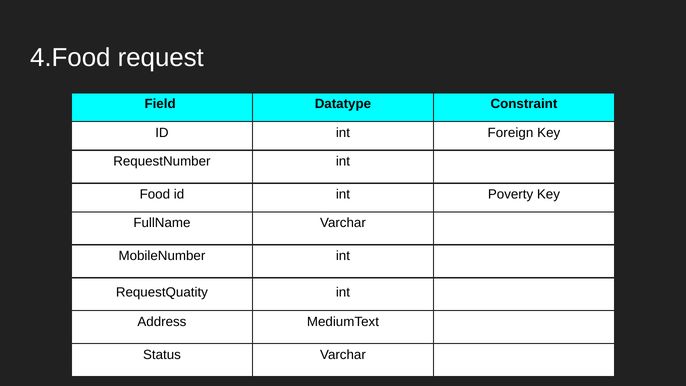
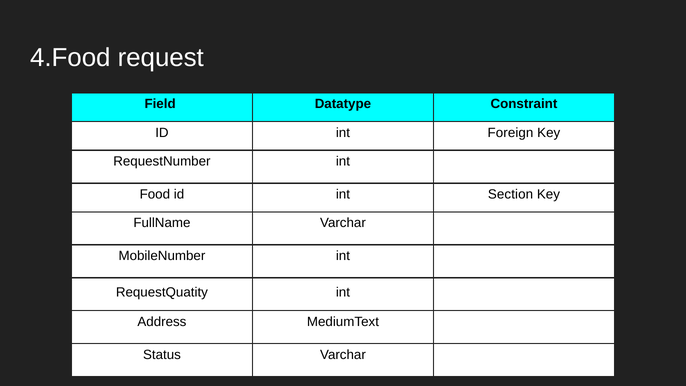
Poverty: Poverty -> Section (511, 194)
